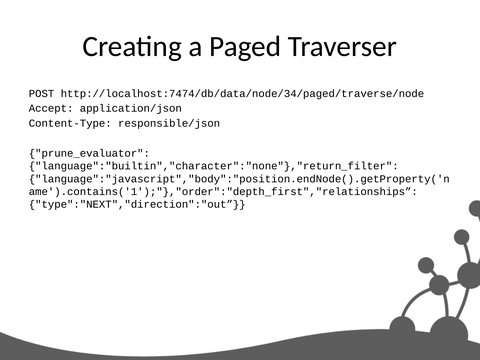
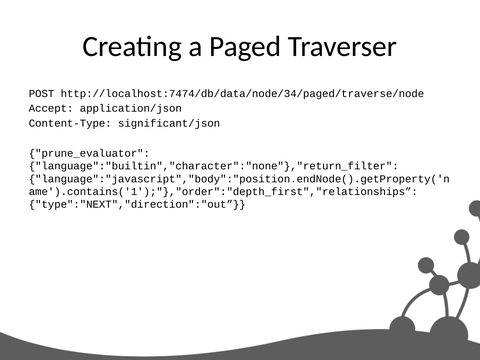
responsible/json: responsible/json -> significant/json (169, 123)
